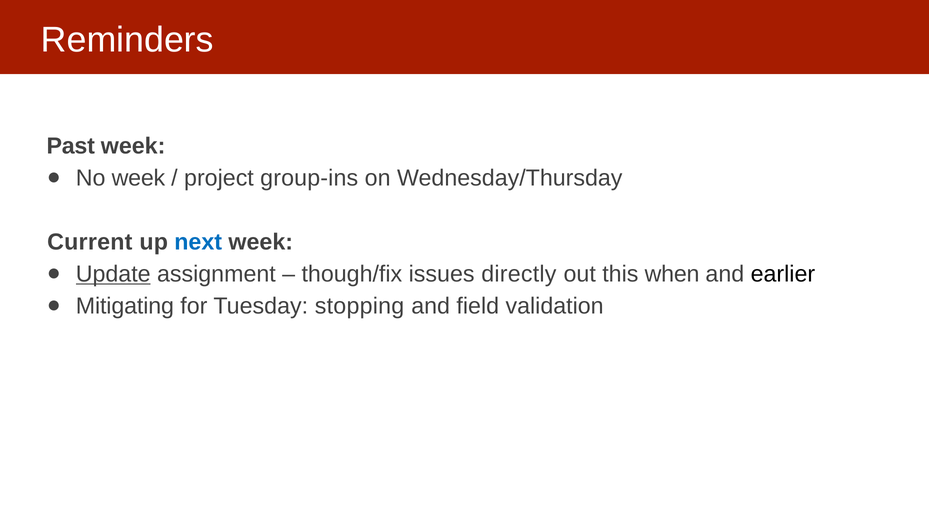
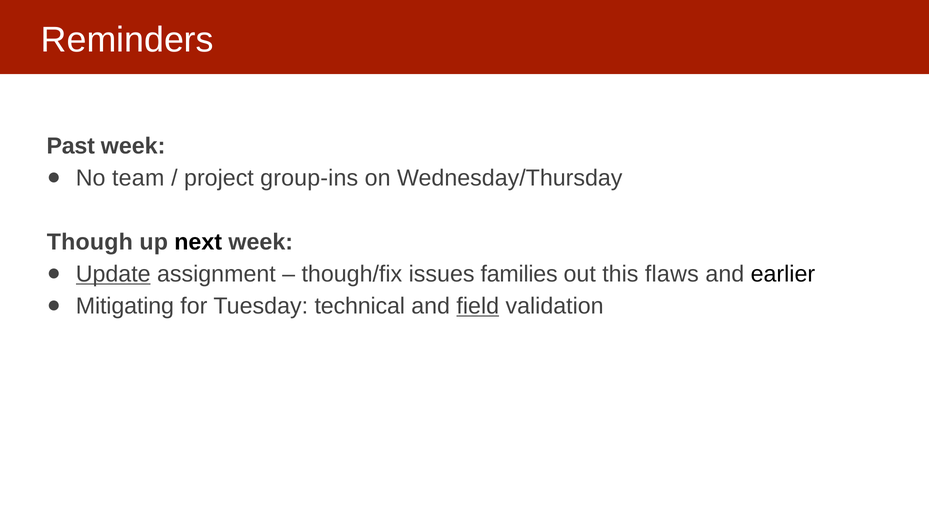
No week: week -> team (138, 178)
Current: Current -> Though (90, 242)
next colour: blue -> black (198, 242)
directly: directly -> families (519, 274)
when: when -> flaws (672, 274)
stopping: stopping -> technical (360, 306)
field underline: none -> present (478, 306)
